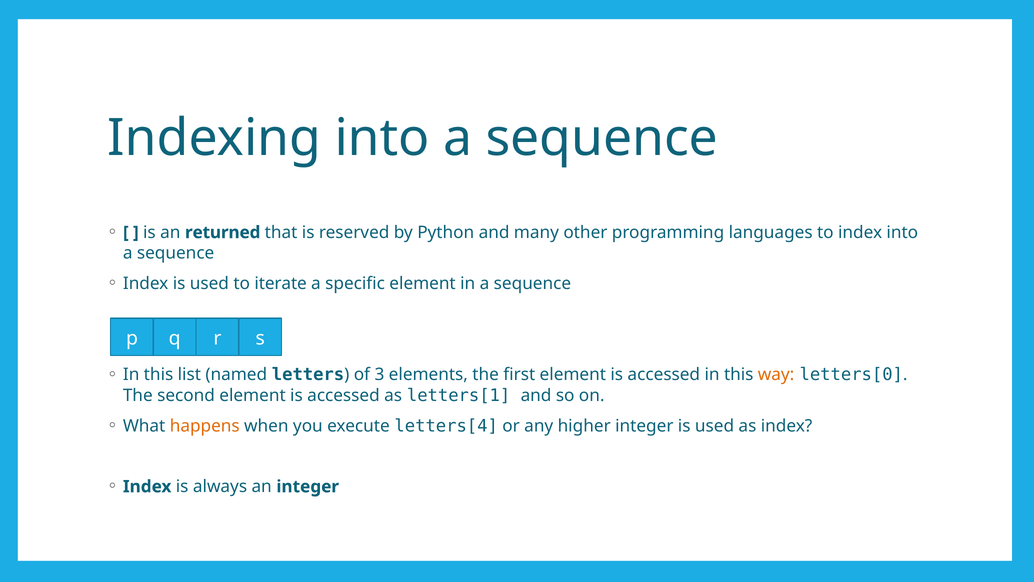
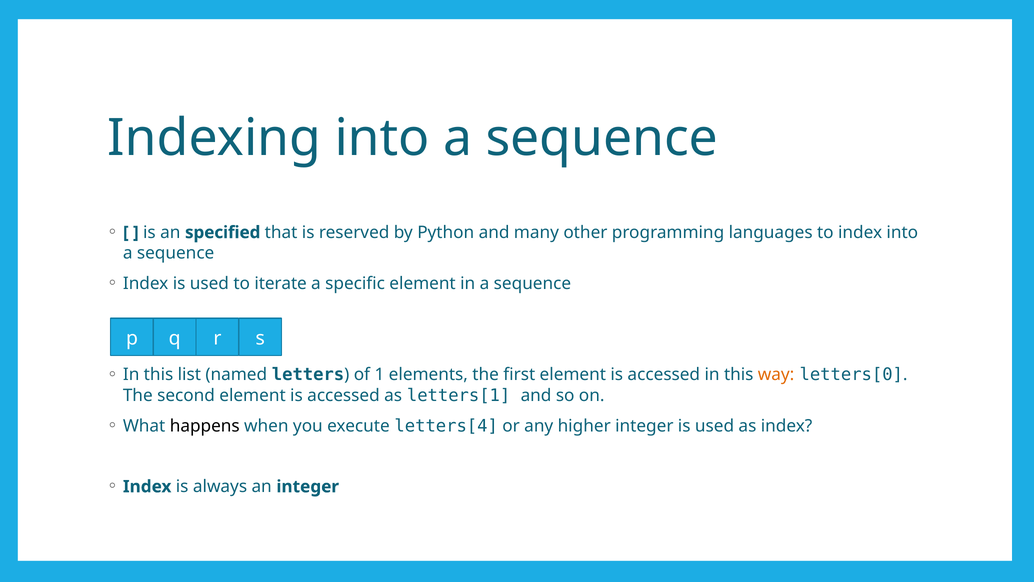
returned: returned -> specified (223, 232)
3: 3 -> 1 (379, 375)
happens colour: orange -> black (205, 426)
